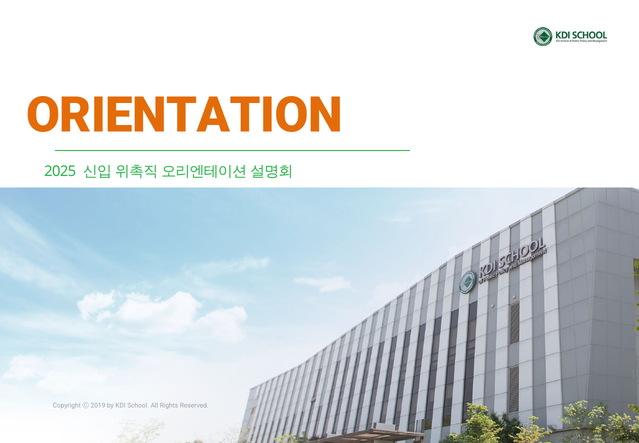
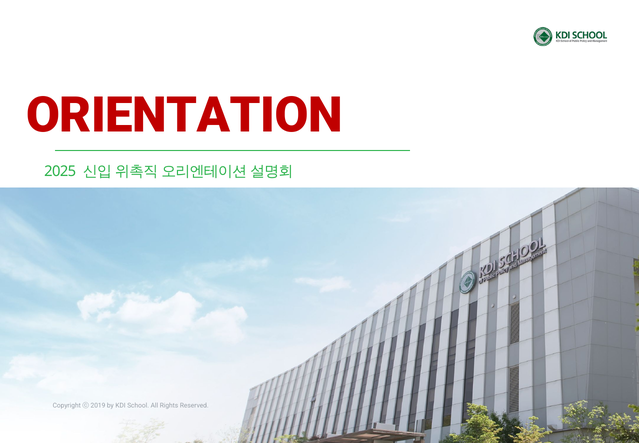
ORIENTATION colour: orange -> red (184, 115)
